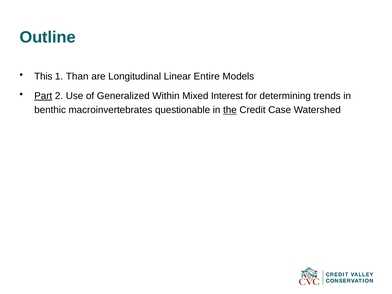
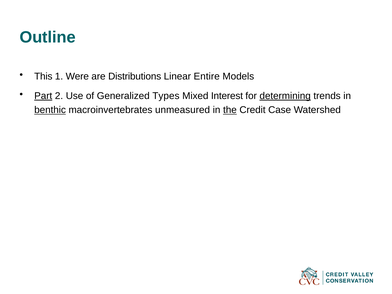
Than: Than -> Were (77, 76)
Longitudinal: Longitudinal -> Distributions (135, 76)
Within: Within -> Types (166, 96)
determining underline: none -> present (285, 96)
benthic underline: none -> present (50, 110)
questionable: questionable -> unmeasured (183, 110)
